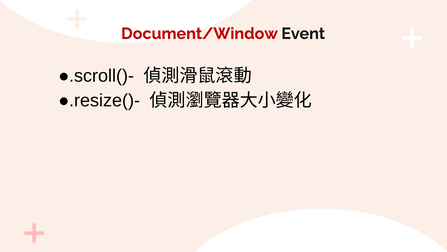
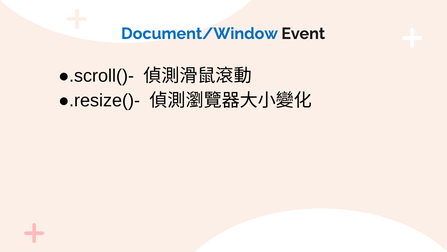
Document/Window colour: red -> blue (199, 34)
